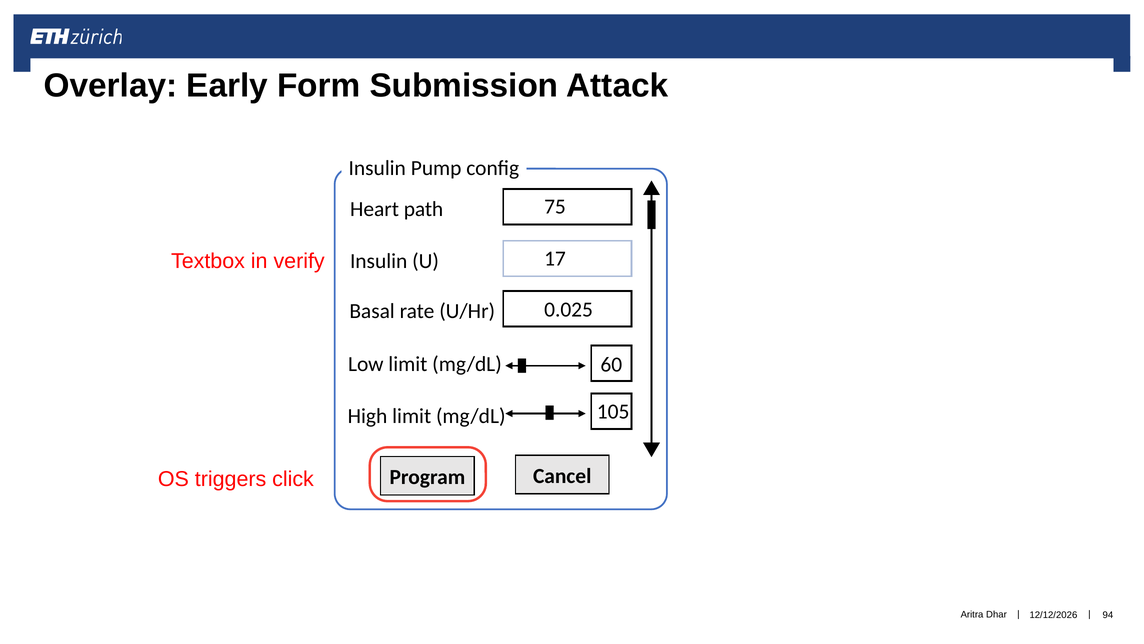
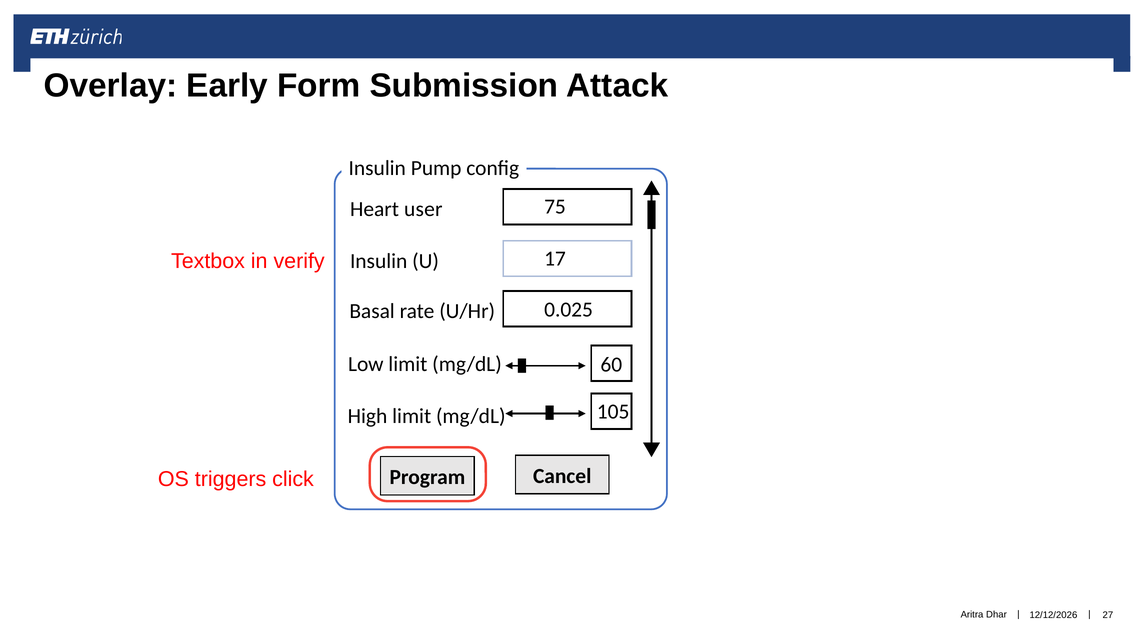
path: path -> user (423, 209)
94: 94 -> 27 (1108, 615)
